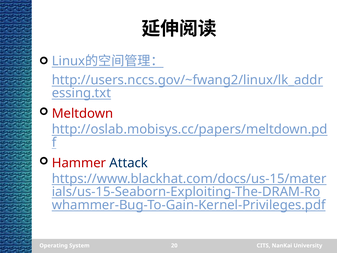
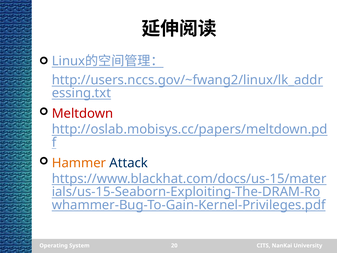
Hammer colour: red -> orange (79, 163)
